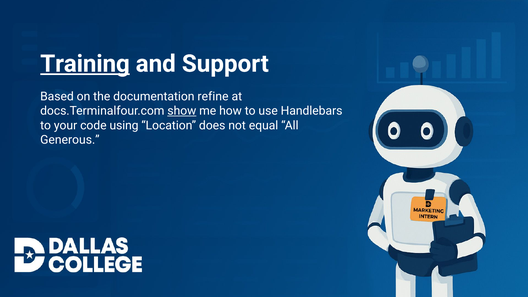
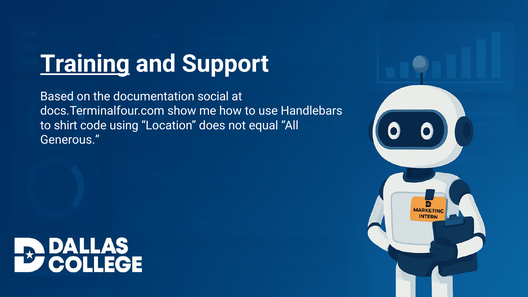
refine: refine -> social (213, 96)
show underline: present -> none (182, 111)
your: your -> shirt (66, 125)
